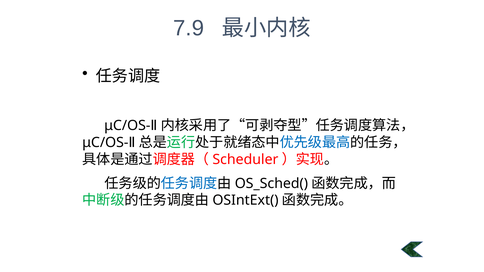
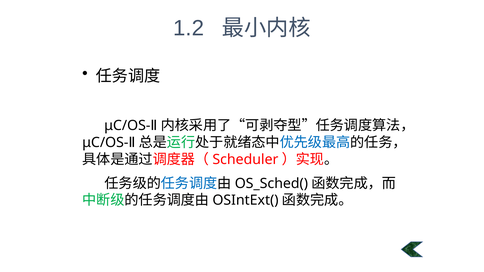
7.9: 7.9 -> 1.2 (189, 28)
